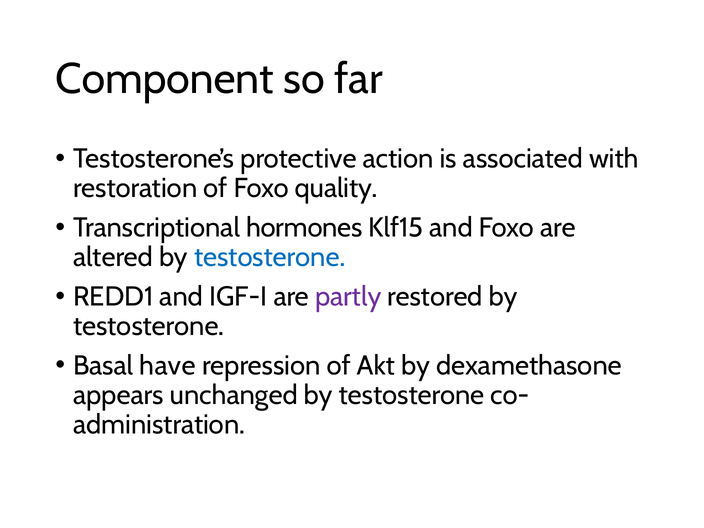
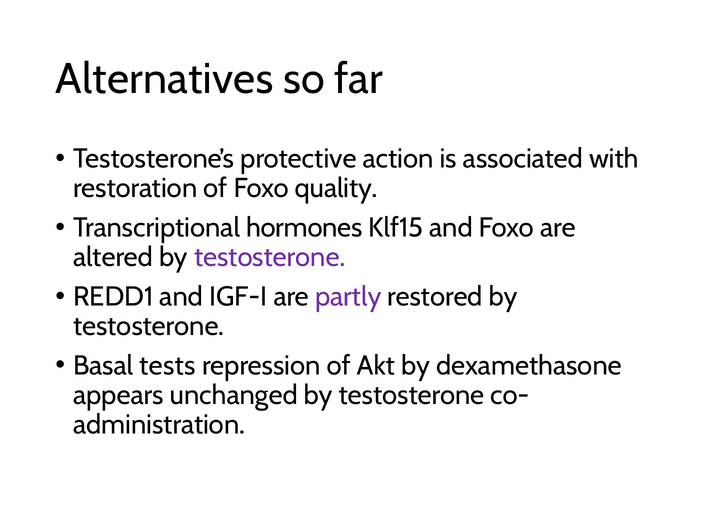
Component: Component -> Alternatives (164, 79)
testosterone colour: blue -> purple (270, 257)
have: have -> tests (168, 365)
